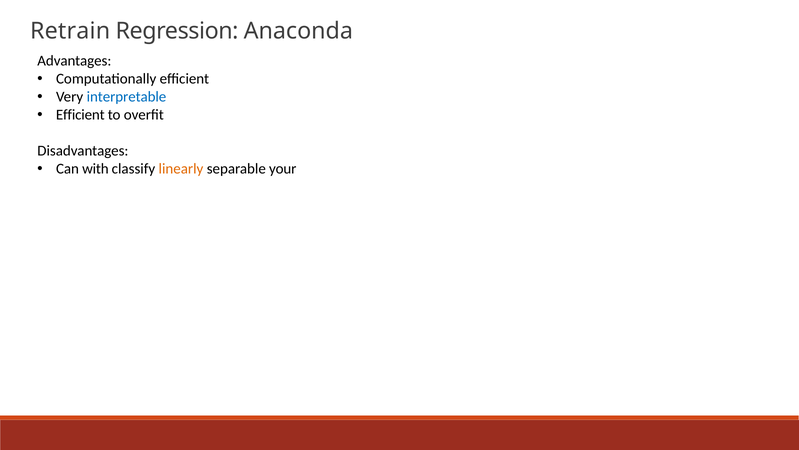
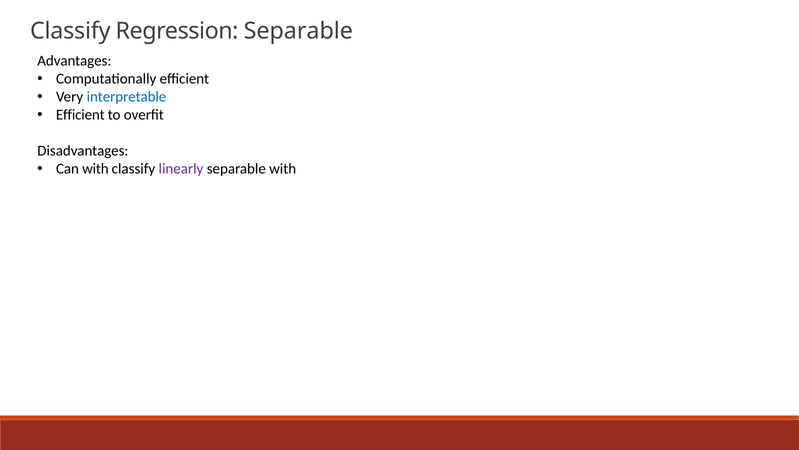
Retrain: Retrain -> Classify (70, 31)
Regression Anaconda: Anaconda -> Separable (298, 31)
linearly colour: orange -> purple (181, 169)
separable your: your -> with (283, 169)
